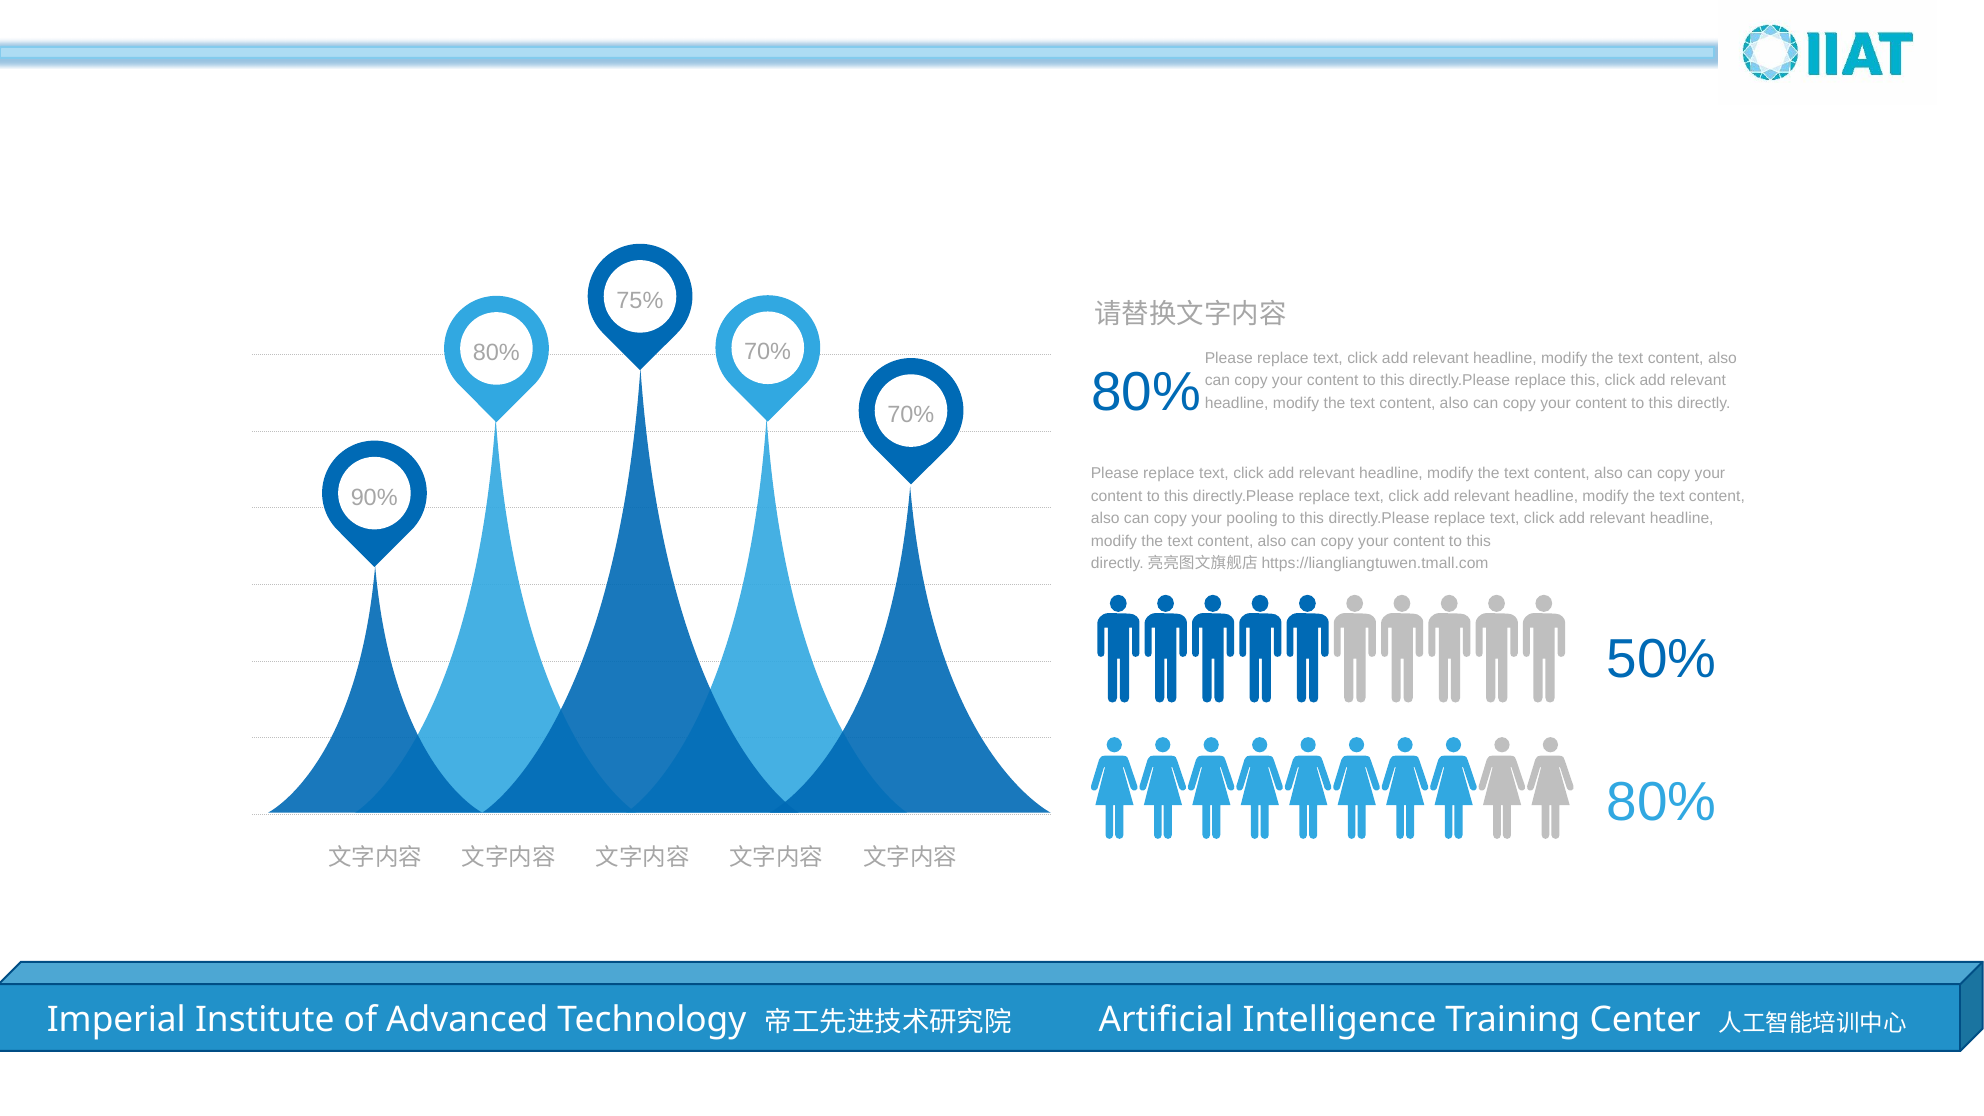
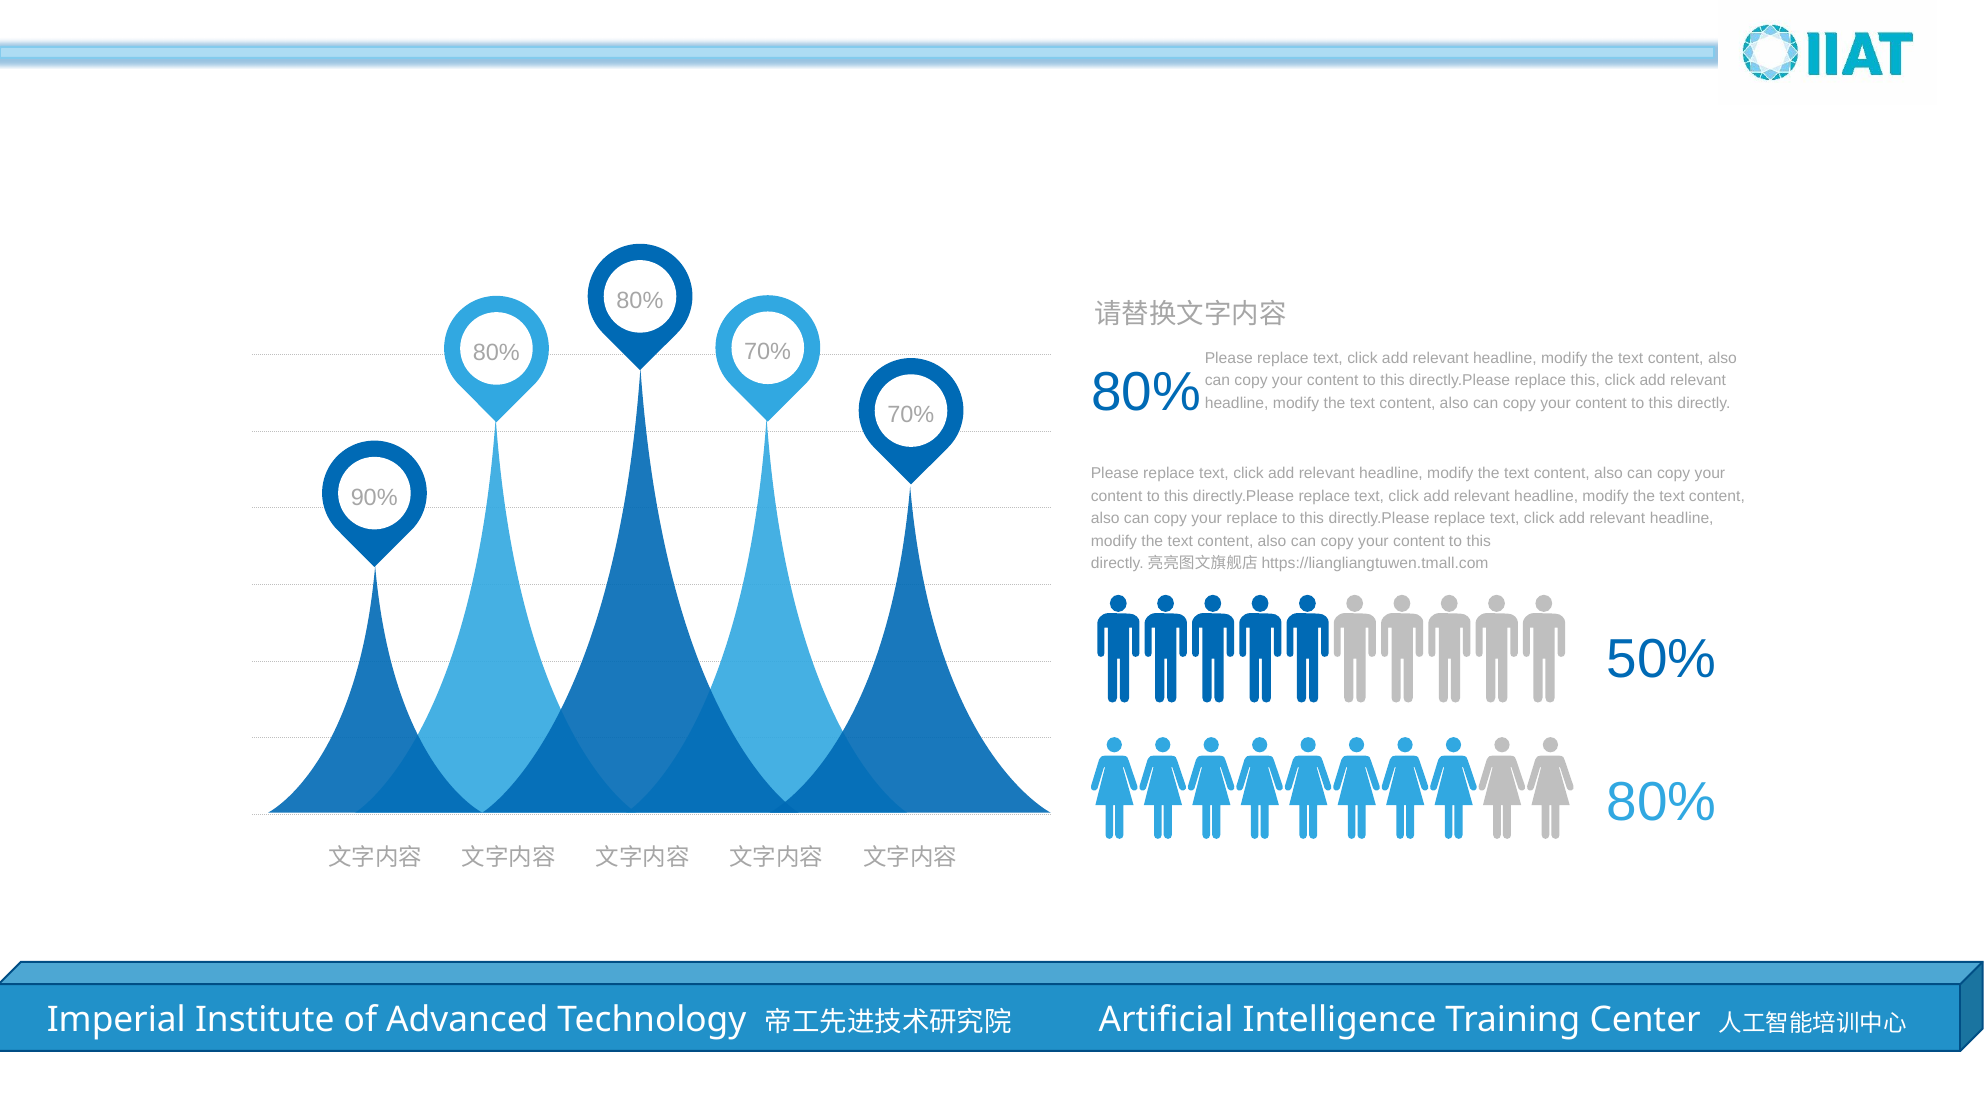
75%: 75% -> 80% (640, 301)
your pooling: pooling -> replace (1252, 518)
